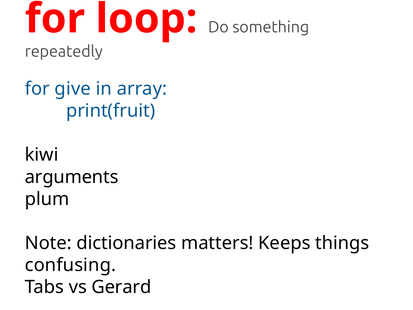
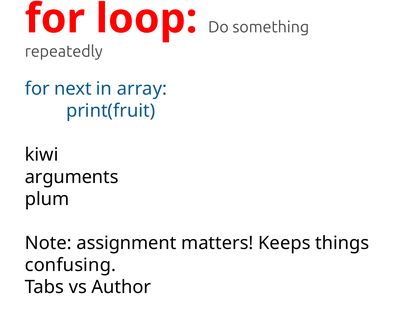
give: give -> next (73, 89)
dictionaries: dictionaries -> assignment (126, 243)
Gerard: Gerard -> Author (121, 287)
